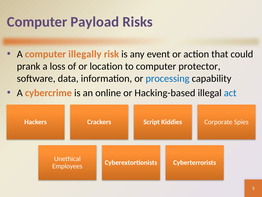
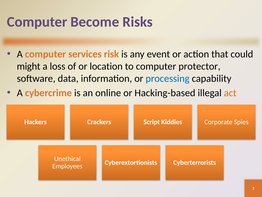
Payload: Payload -> Become (95, 22)
illegally: illegally -> services (85, 54)
prank: prank -> might (29, 66)
act colour: blue -> orange (230, 93)
